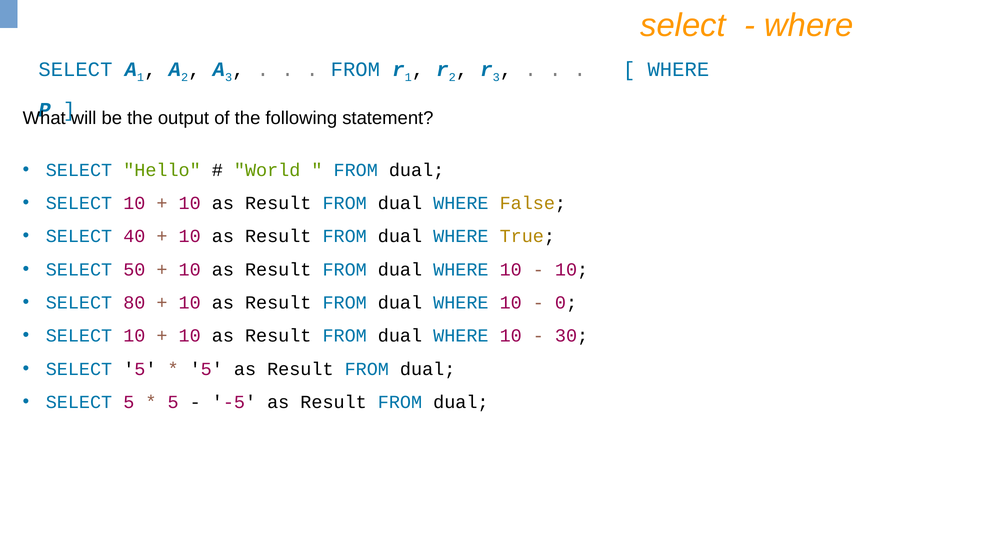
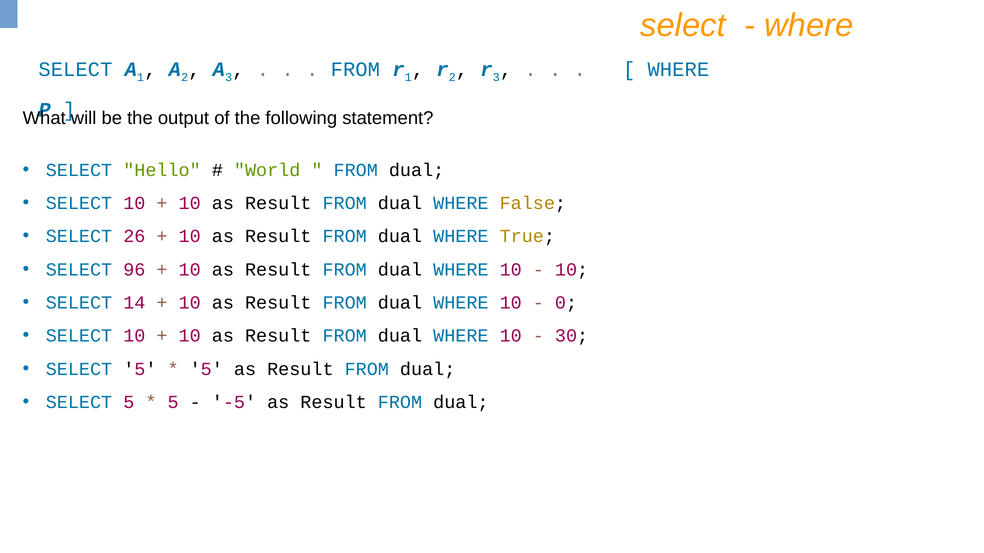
40: 40 -> 26 (134, 237)
50: 50 -> 96 (134, 270)
80: 80 -> 14 (134, 303)
